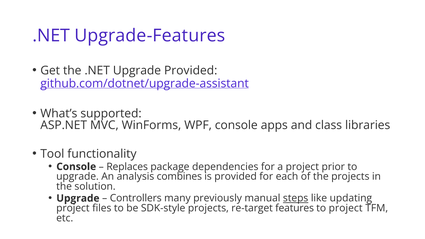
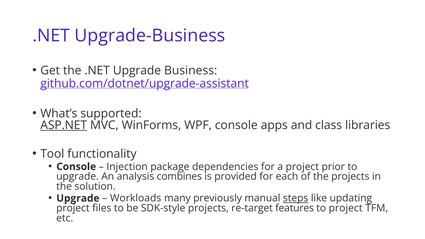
Upgrade-Features: Upgrade-Features -> Upgrade-Business (150, 36)
Upgrade Provided: Provided -> Business (191, 71)
ASP.NET underline: none -> present (64, 125)
Replaces: Replaces -> Injection (127, 167)
Controllers: Controllers -> Workloads (136, 198)
